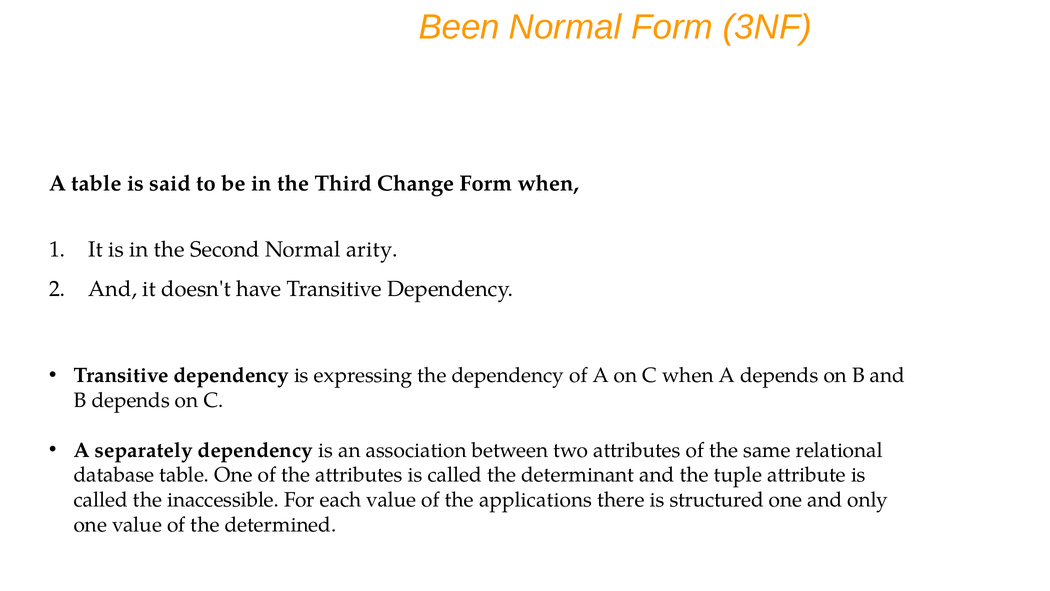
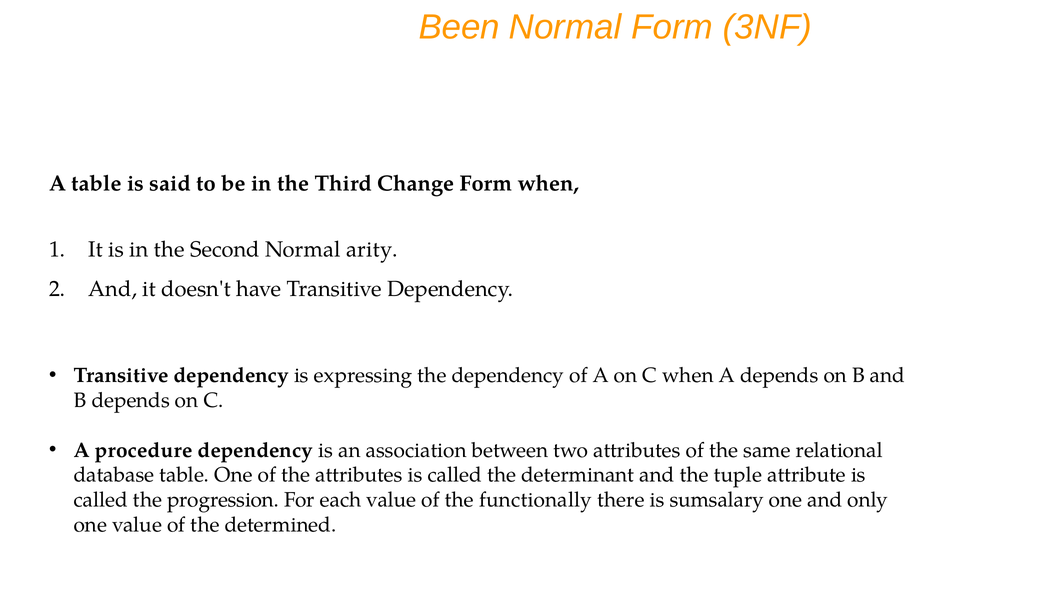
separately: separately -> procedure (144, 450)
inaccessible: inaccessible -> progression (223, 500)
applications: applications -> functionally (536, 500)
structured: structured -> sumsalary (717, 500)
